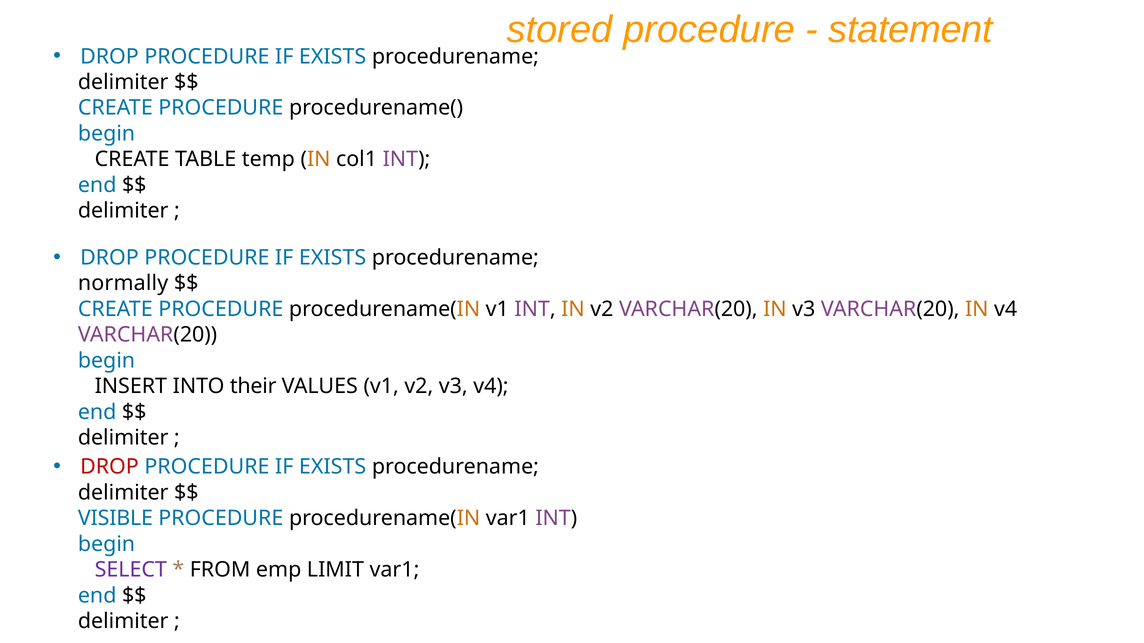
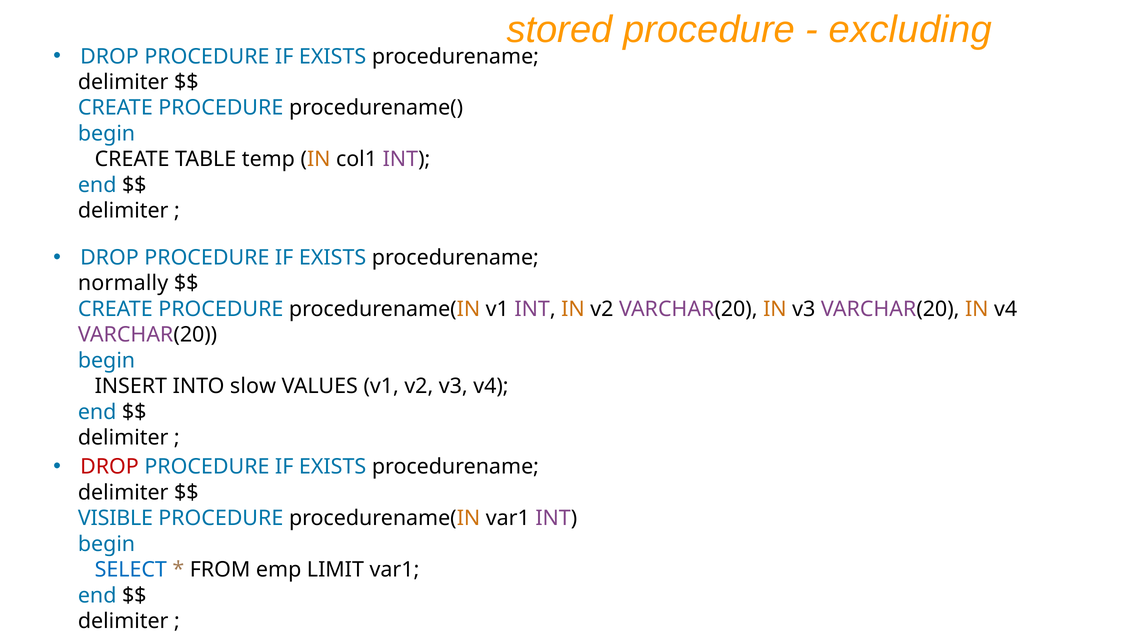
statement: statement -> excluding (910, 30)
their: their -> slow (253, 387)
SELECT colour: purple -> blue (131, 570)
